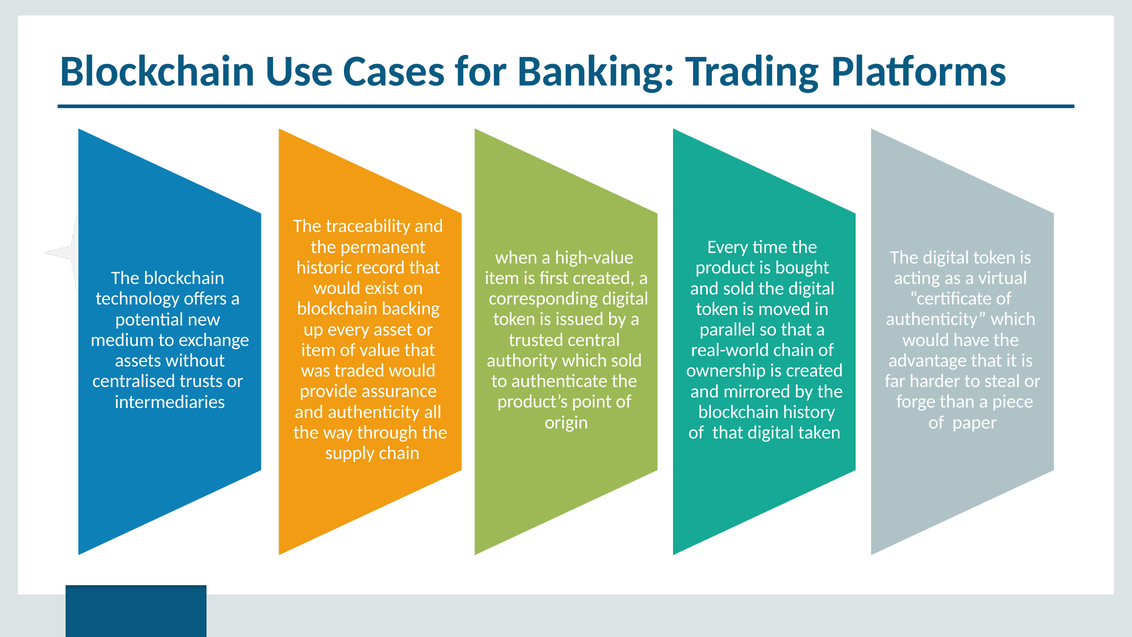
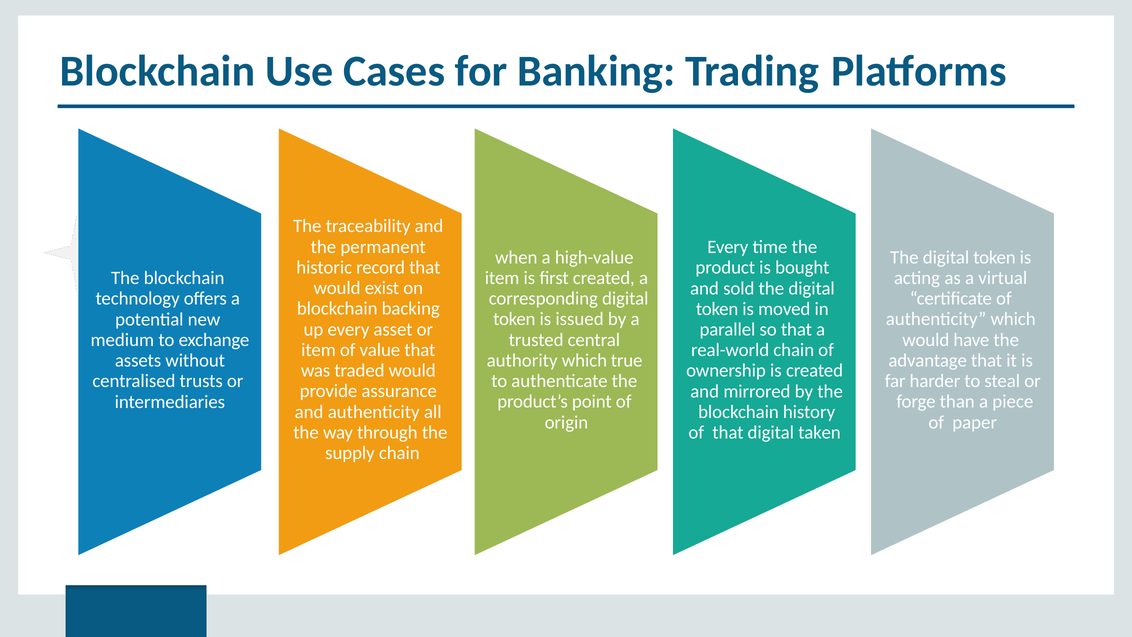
which sold: sold -> true (627, 360)
